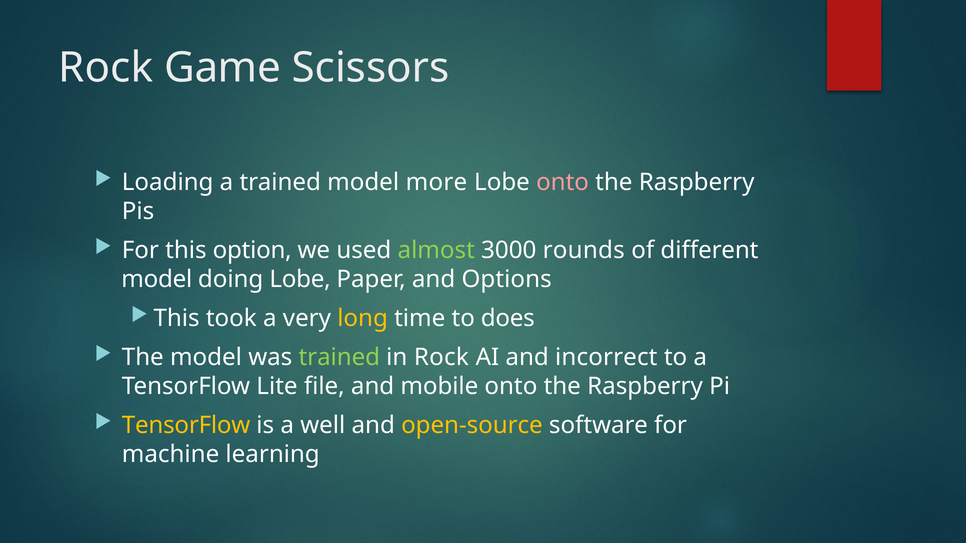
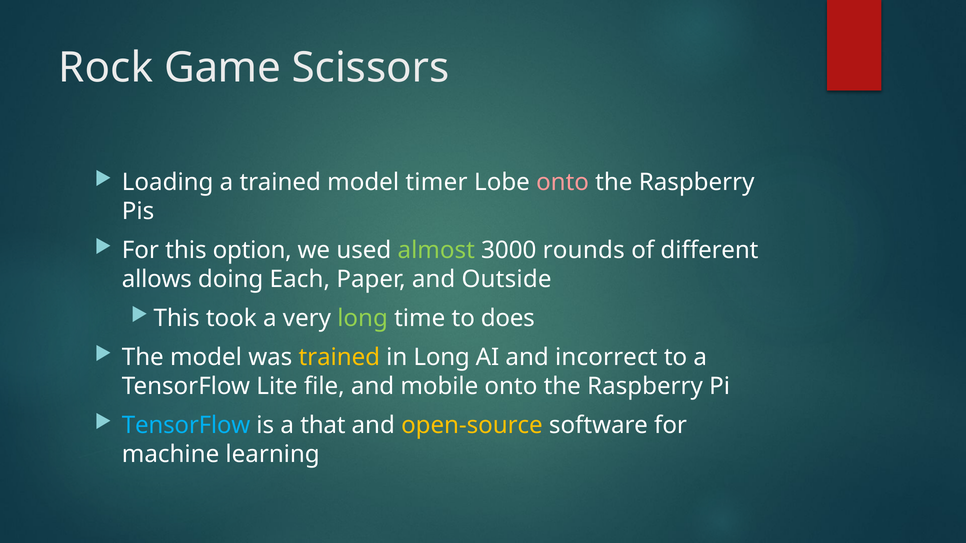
more: more -> timer (436, 182)
model: model -> allows (157, 279)
doing Lobe: Lobe -> Each (300, 279)
Options: Options -> Outside (507, 279)
long colour: yellow -> light green (363, 319)
trained colour: light green -> yellow (339, 358)
in Rock: Rock -> Long (442, 358)
TensorFlow colour: yellow -> light blue (186, 426)
well: well -> that (323, 426)
